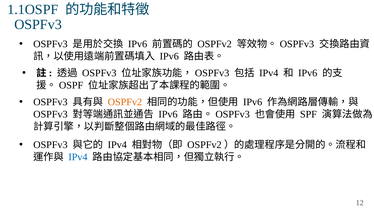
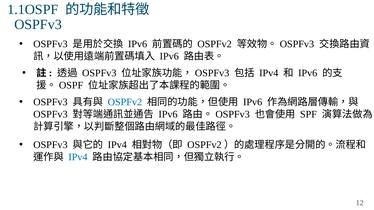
OSPFv2 colour: orange -> blue (125, 102)
